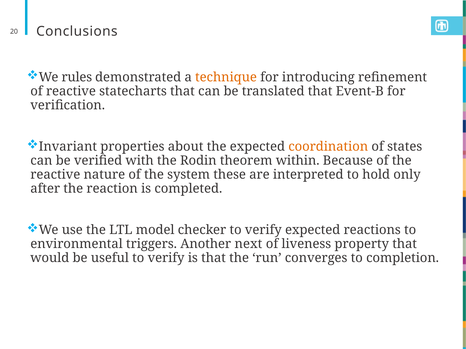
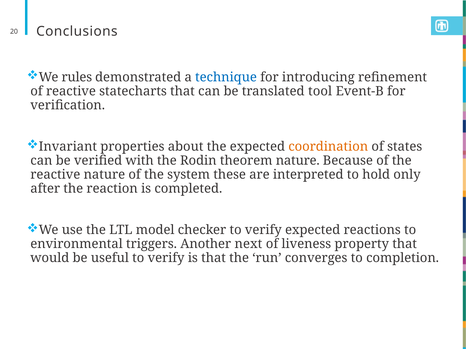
technique colour: orange -> blue (226, 77)
translated that: that -> tool (320, 91)
theorem within: within -> nature (298, 161)
